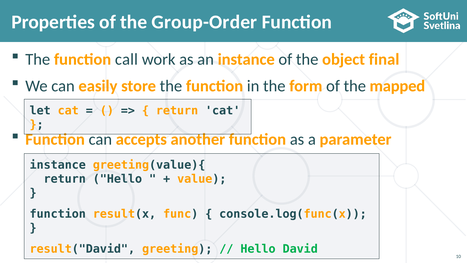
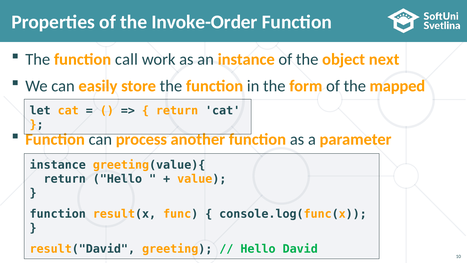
Group-Order: Group-Order -> Invoke-Order (205, 22)
final: final -> next (384, 59)
accepts: accepts -> process (141, 139)
